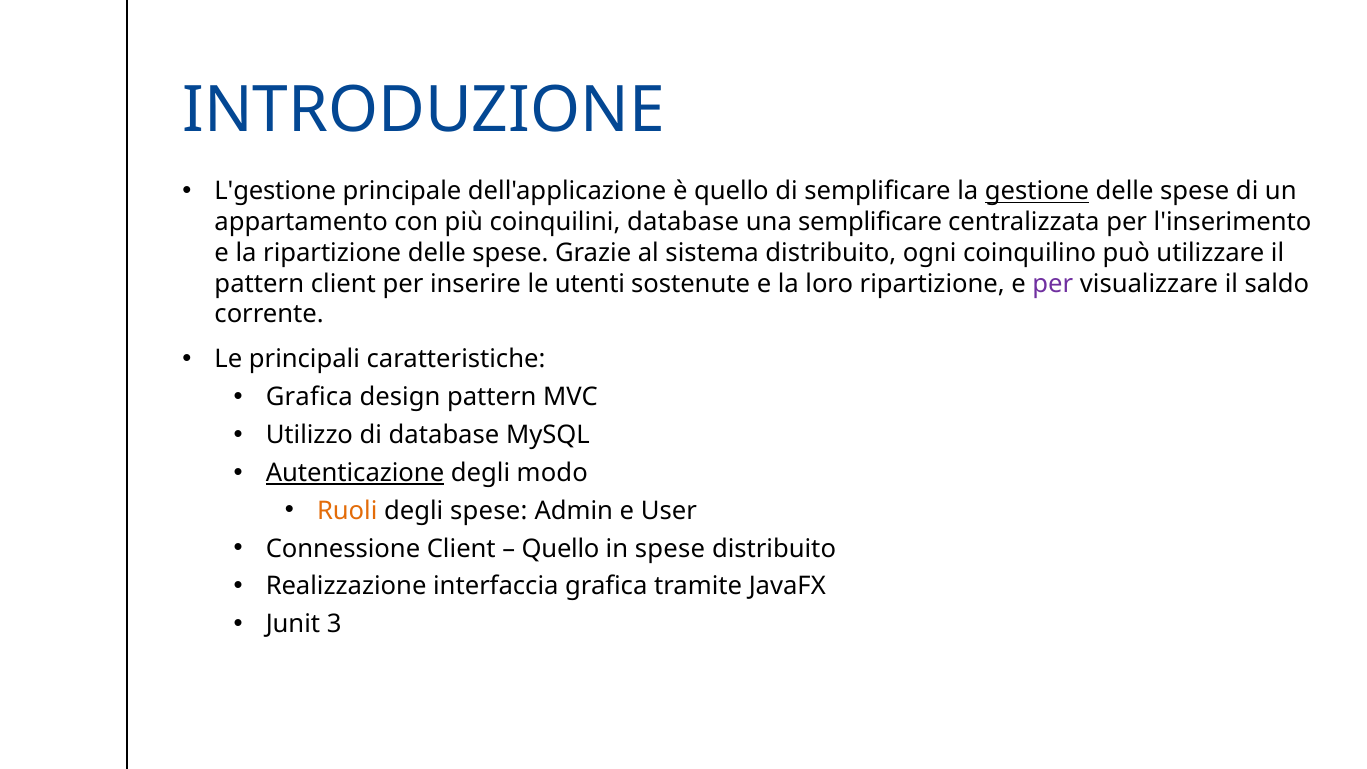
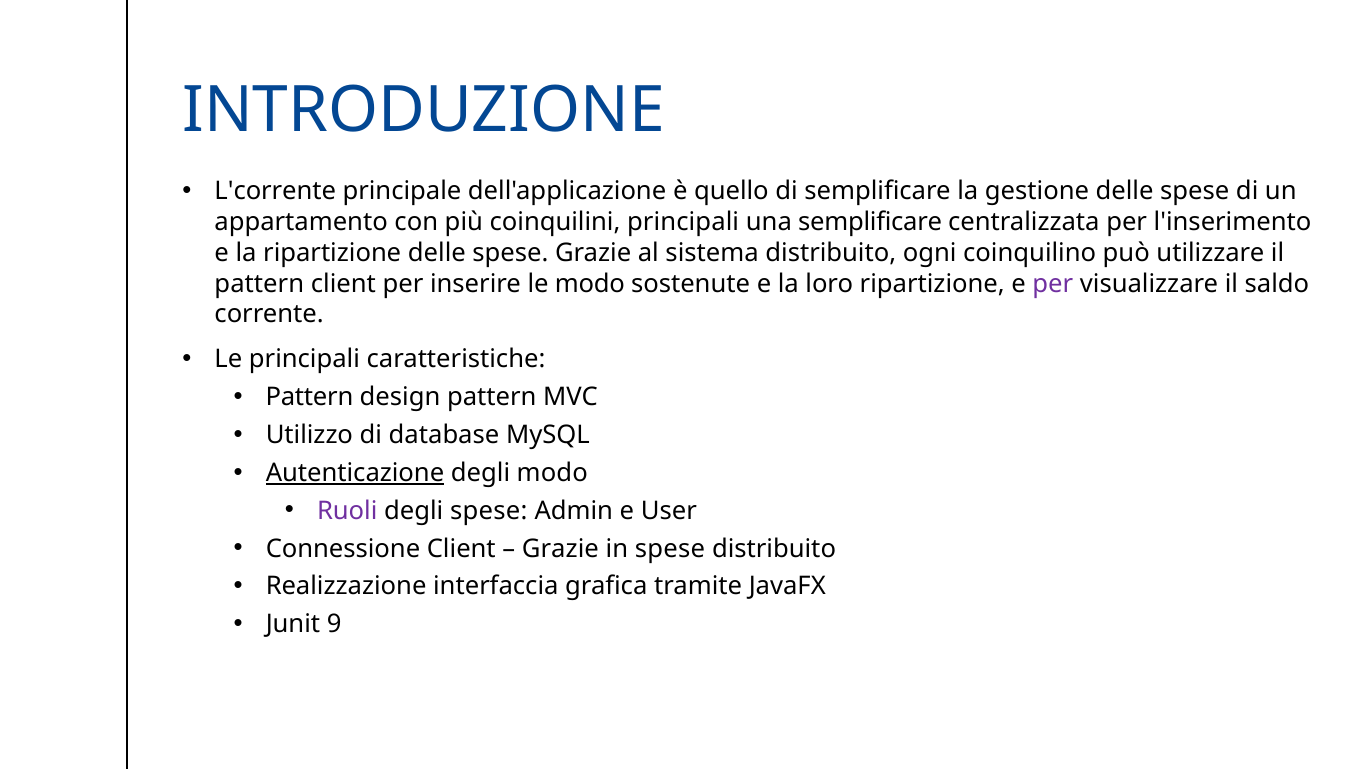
L'gestione: L'gestione -> L'corrente (275, 191)
gestione underline: present -> none (1037, 191)
coinquilini database: database -> principali (683, 222)
le utenti: utenti -> modo (590, 284)
Grafica: Grafica -> Pattern (309, 397)
Ruoli colour: orange -> purple (347, 511)
Quello: Quello -> Grazie (560, 549)
3: 3 -> 9 (334, 624)
